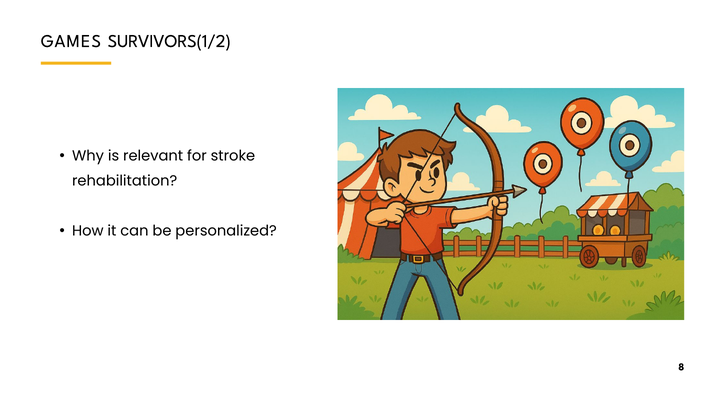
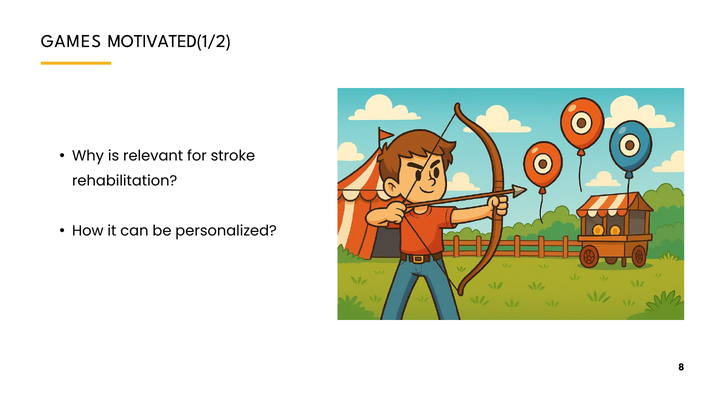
SURVIVORS(1/2: SURVIVORS(1/2 -> MOTIVATED(1/2 (169, 41)
